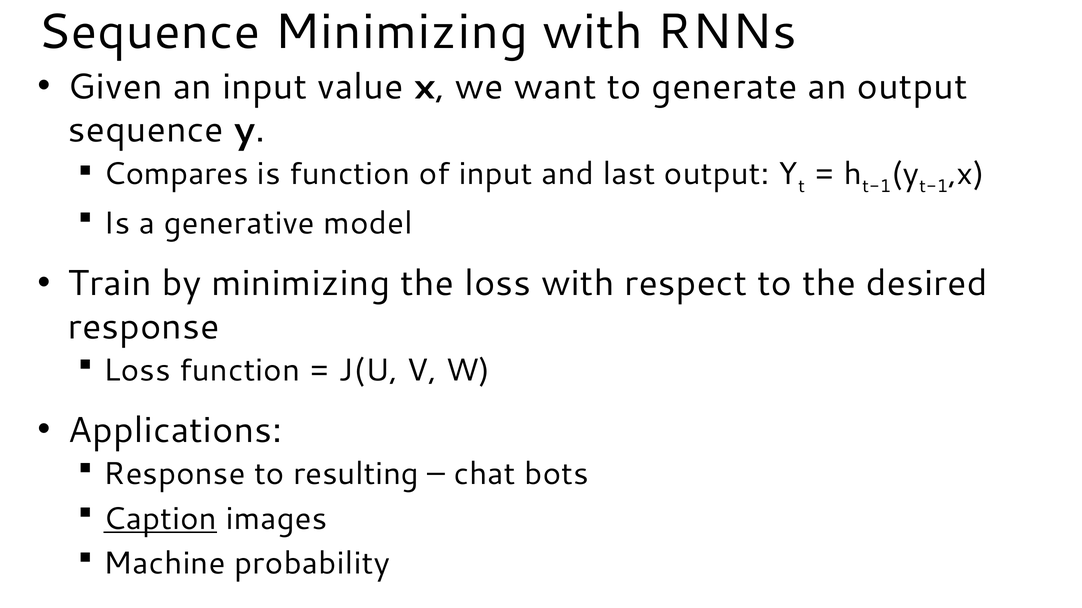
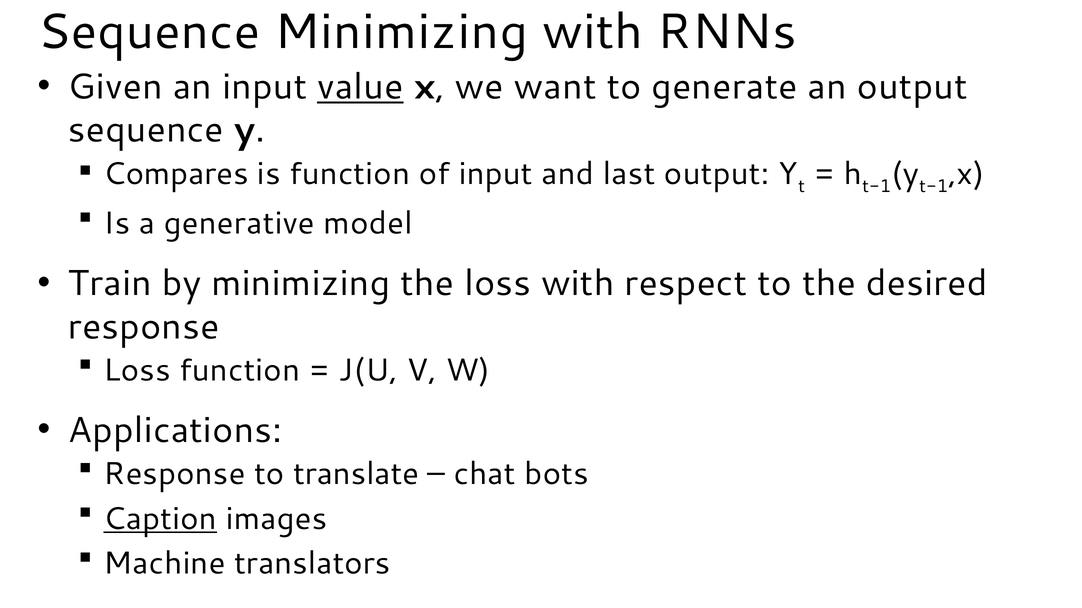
value underline: none -> present (360, 87)
resulting: resulting -> translate (356, 475)
probability: probability -> translators (312, 564)
